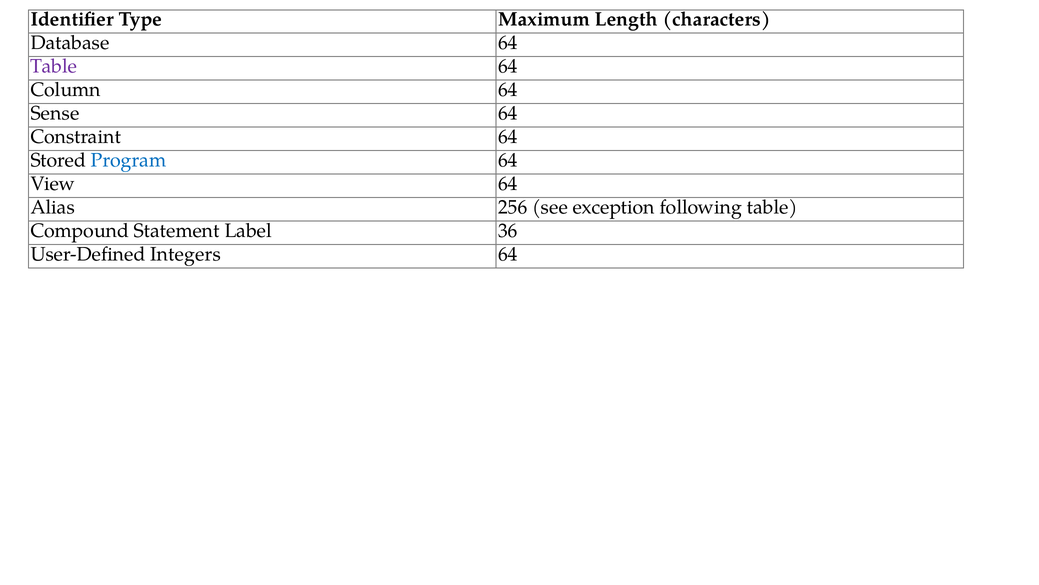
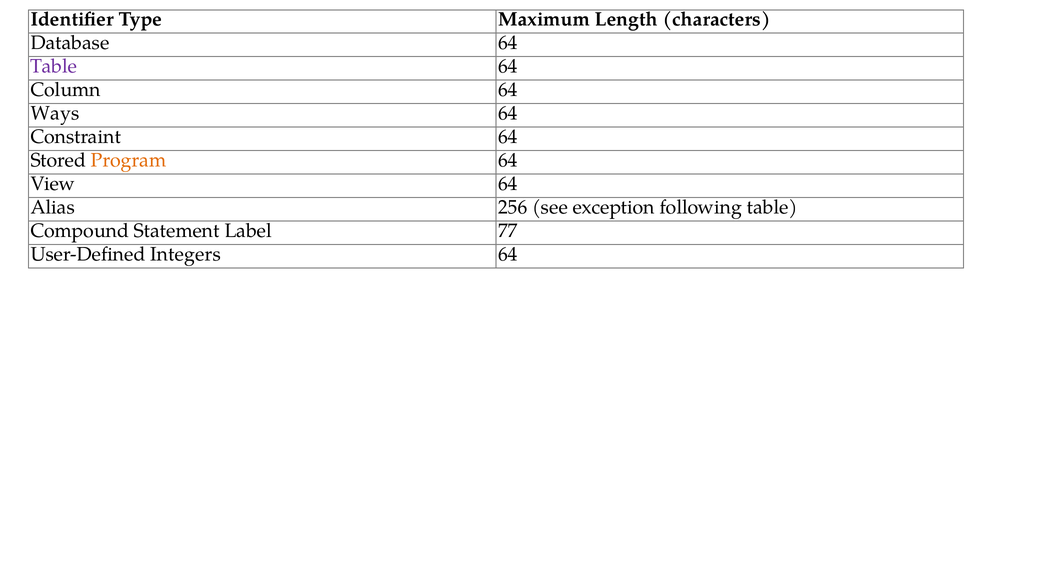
Sense: Sense -> Ways (55, 113)
Program colour: blue -> orange (129, 160)
36: 36 -> 77 (508, 231)
